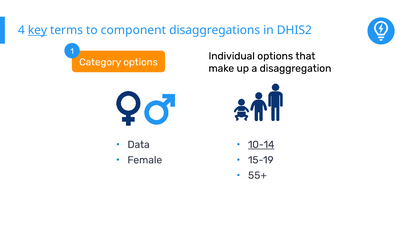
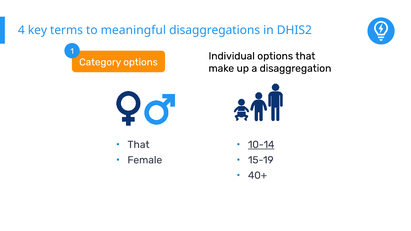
key underline: present -> none (37, 30)
component: component -> meaningful (133, 30)
Data: Data -> That (139, 145)
55+: 55+ -> 40+ (258, 176)
